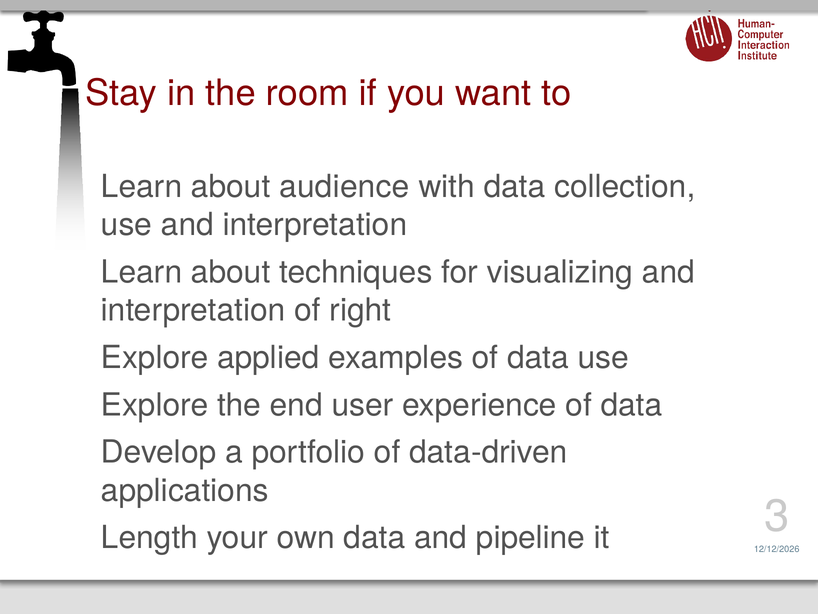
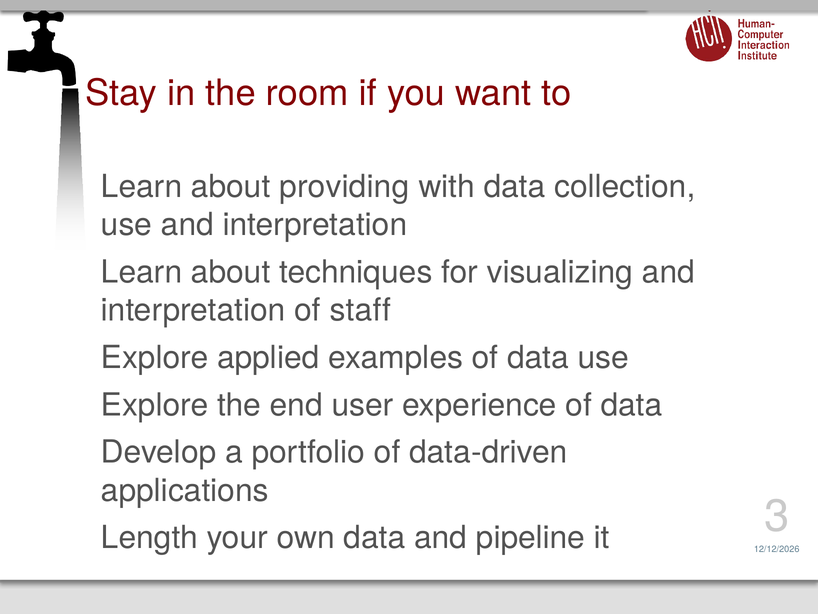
audience: audience -> providing (344, 187)
right: right -> staff (360, 310)
